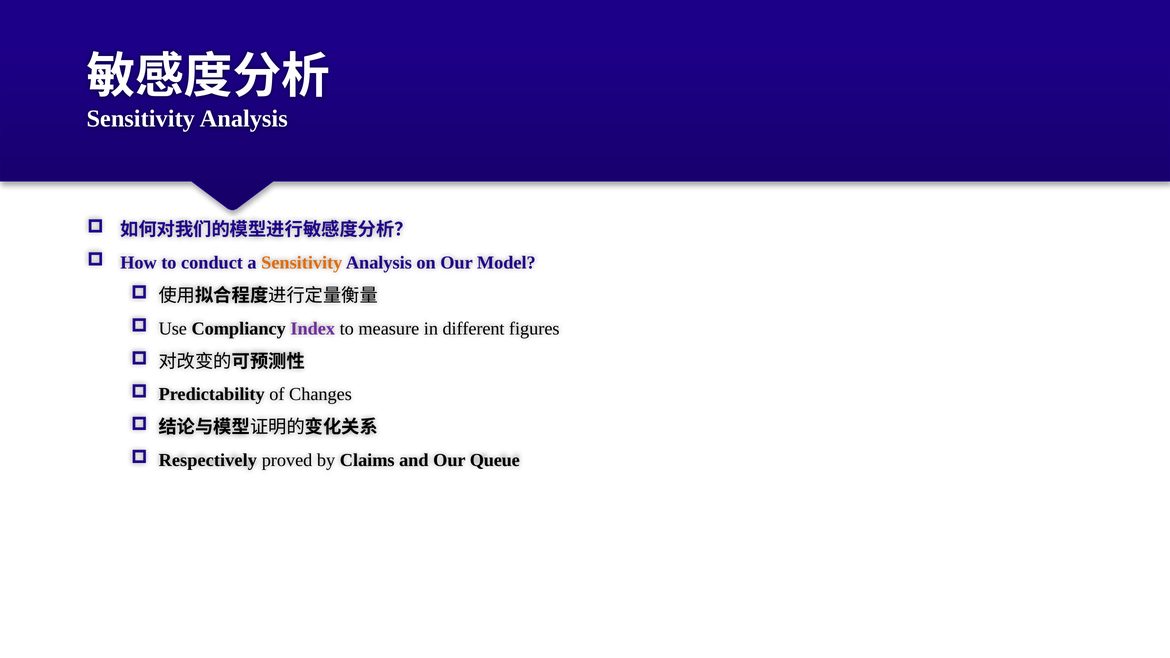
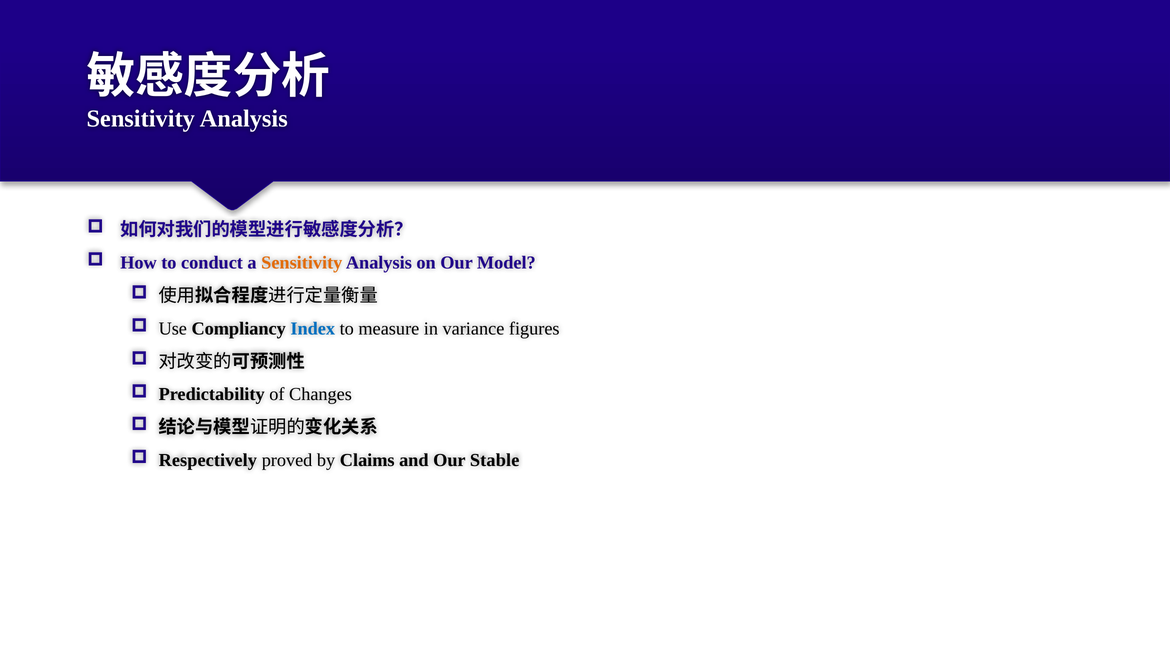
Index colour: purple -> blue (313, 329)
different: different -> variance (473, 329)
Queue: Queue -> Stable (495, 460)
